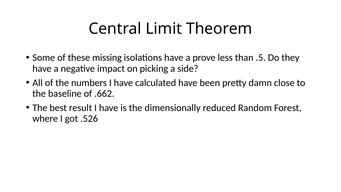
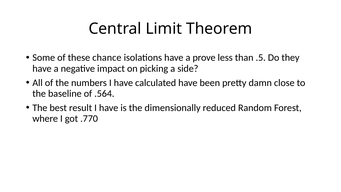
missing: missing -> chance (107, 58)
.662: .662 -> .564 (104, 93)
.526: .526 -> .770 (89, 118)
